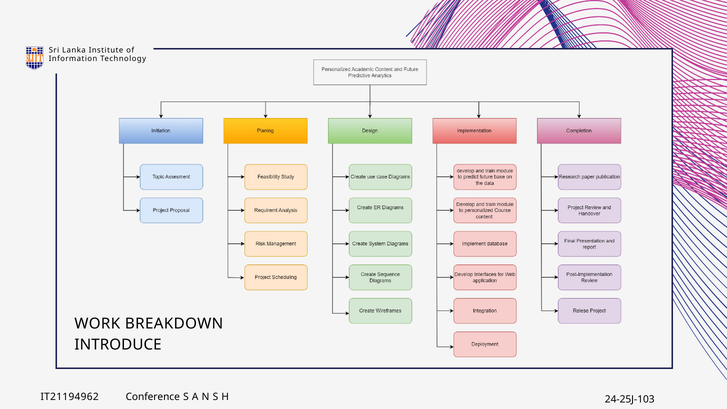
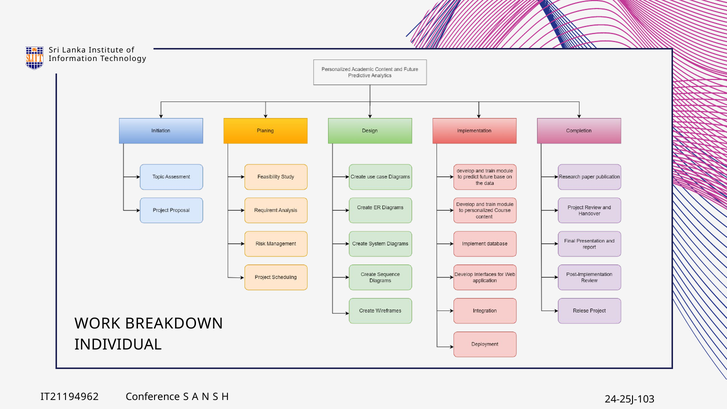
INTRODUCE: INTRODUCE -> INDIVIDUAL (118, 345)
